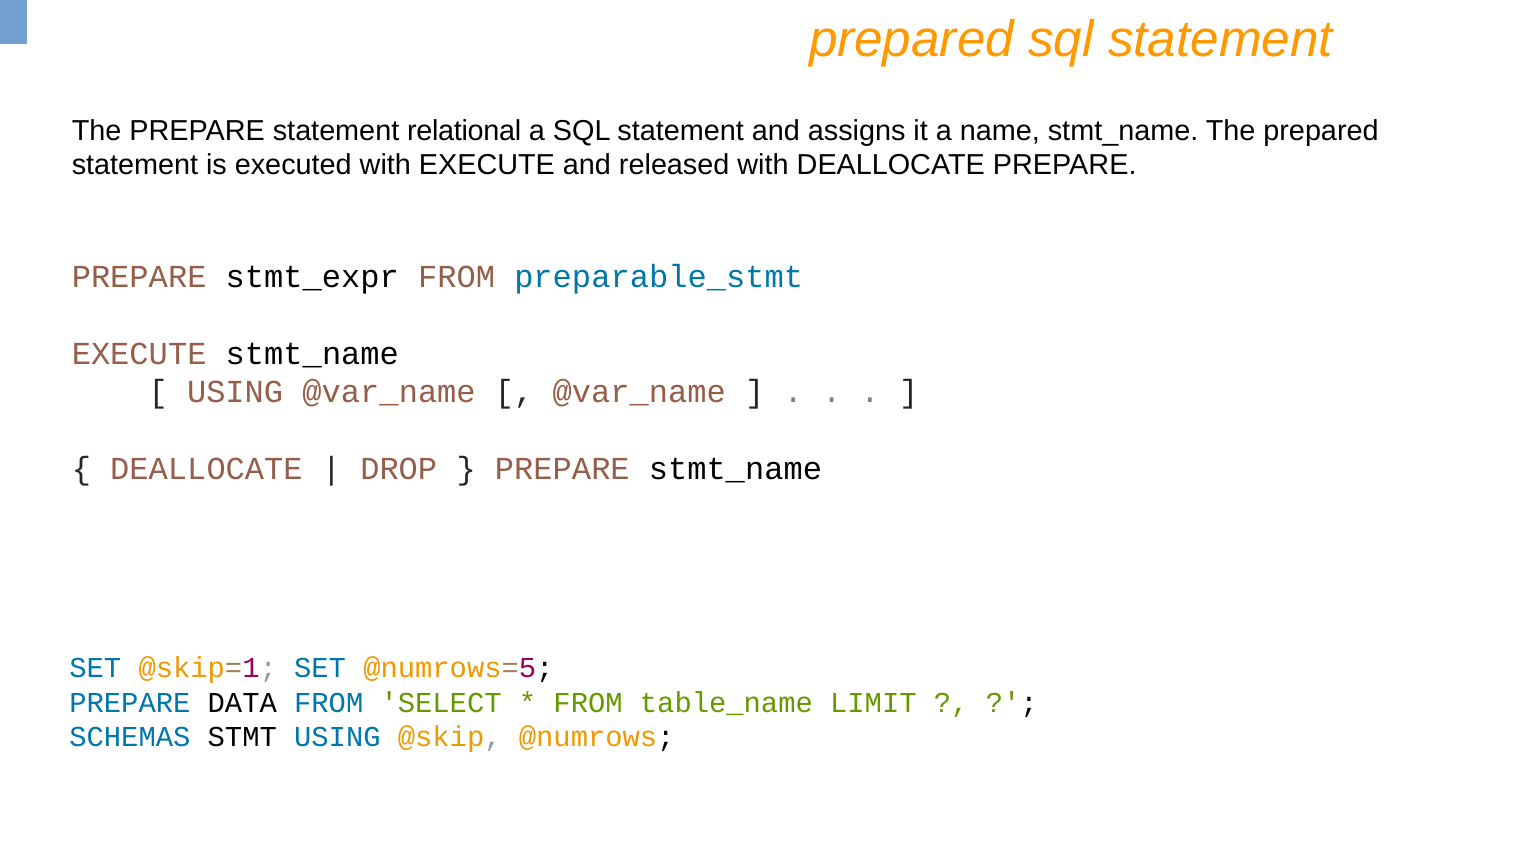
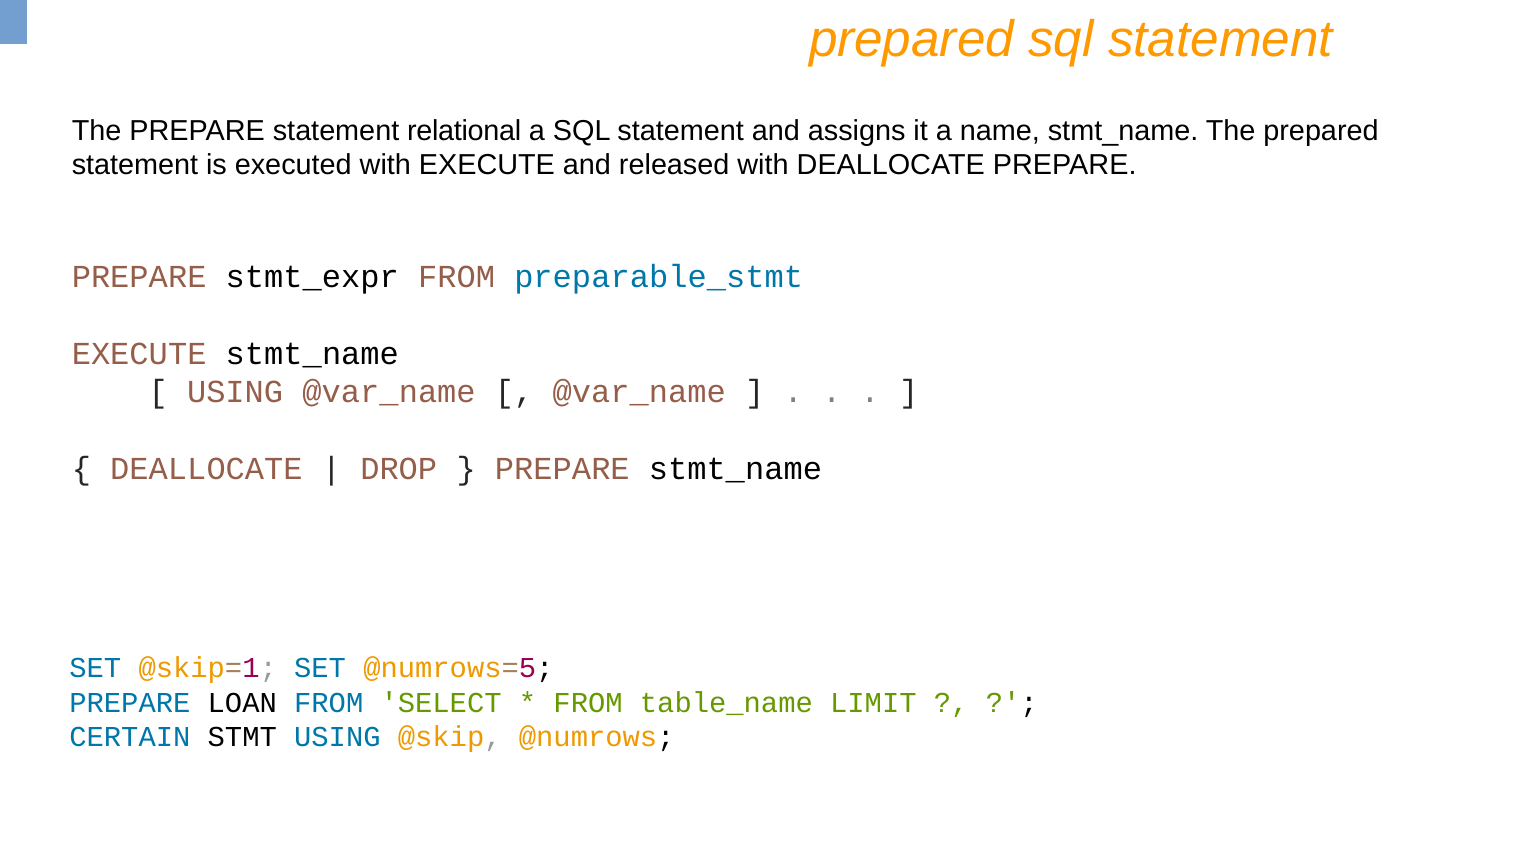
DATA: DATA -> LOAN (242, 702)
SCHEMAS: SCHEMAS -> CERTAIN (130, 737)
